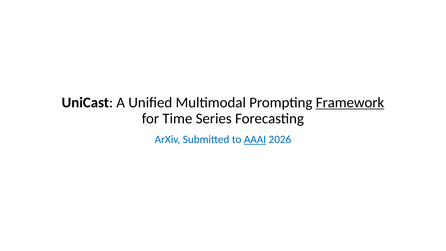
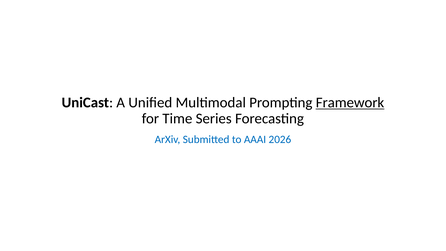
AAAI underline: present -> none (255, 139)
